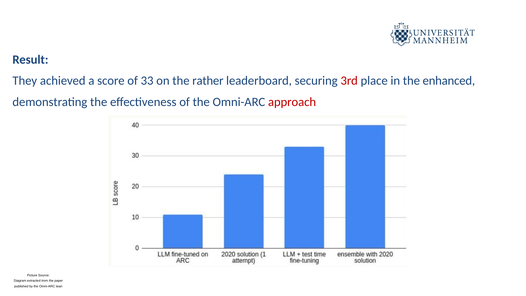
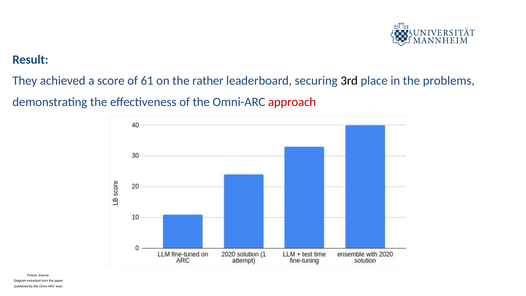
33: 33 -> 61 (147, 81)
3rd colour: red -> black (349, 81)
enhanced: enhanced -> problems (449, 81)
